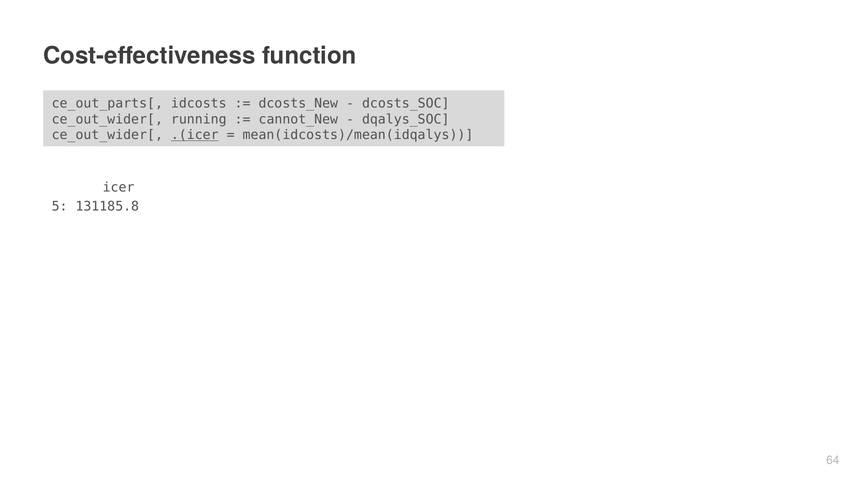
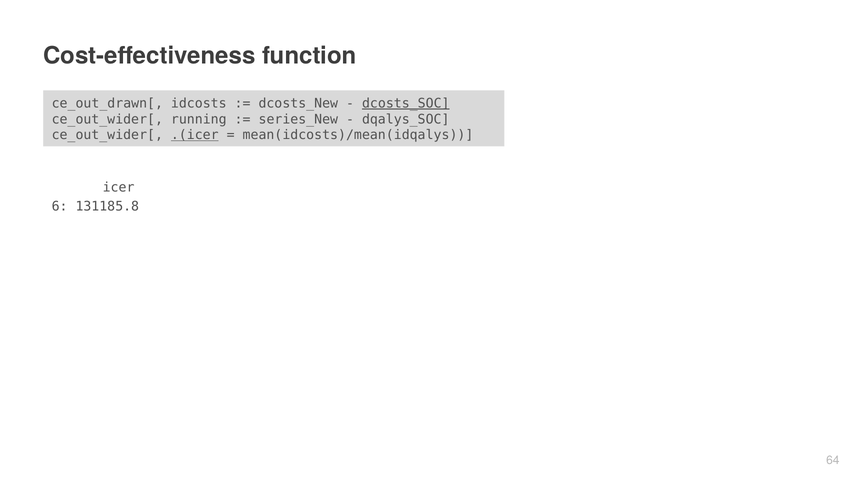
ce_out_parts[: ce_out_parts[ -> ce_out_drawn[ (107, 103)
dcosts_SOC underline: none -> present (406, 103)
cannot_New: cannot_New -> series_New (298, 119)
5: 5 -> 6 (60, 206)
